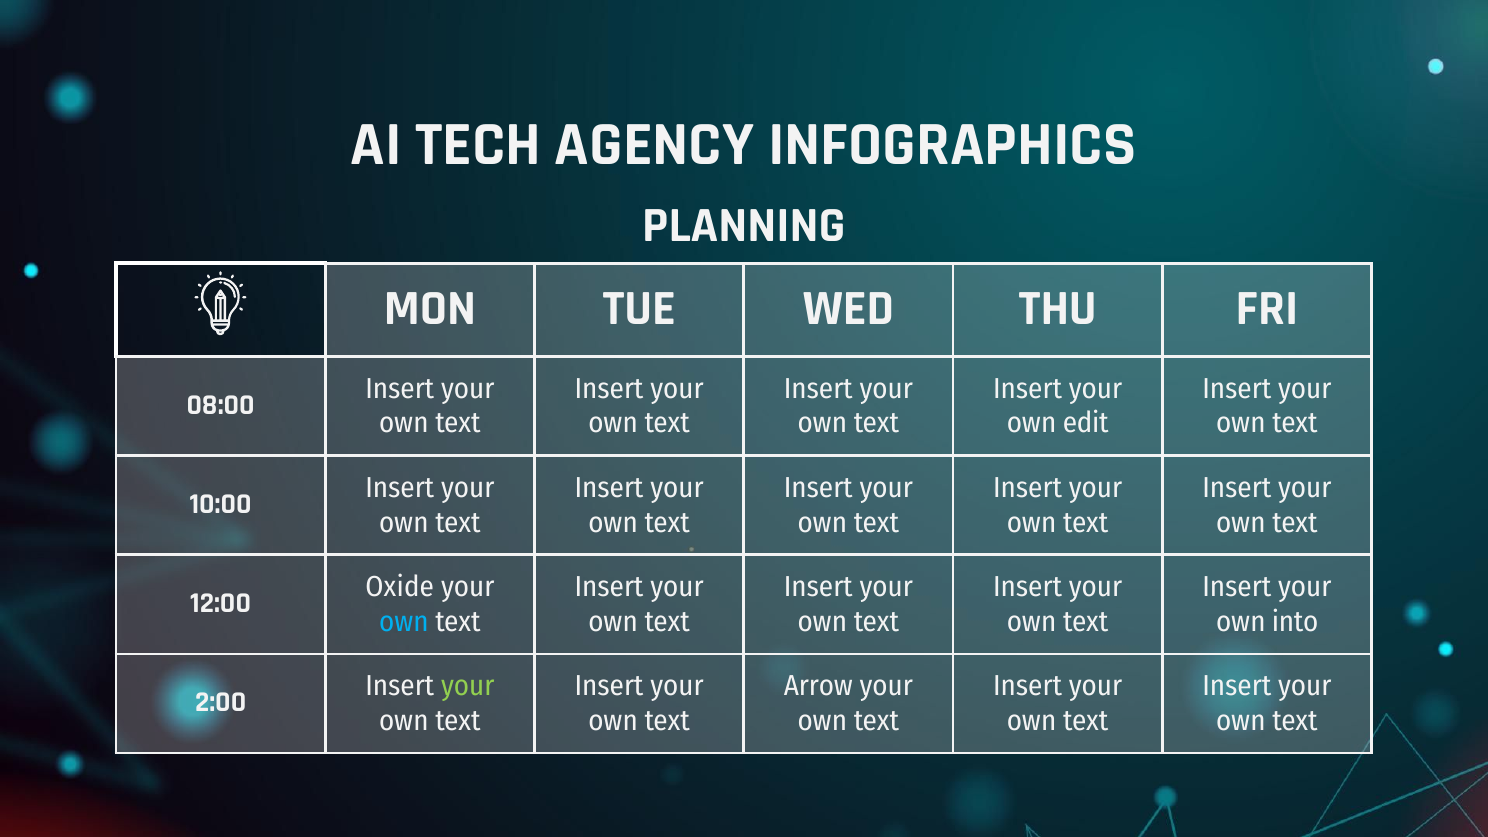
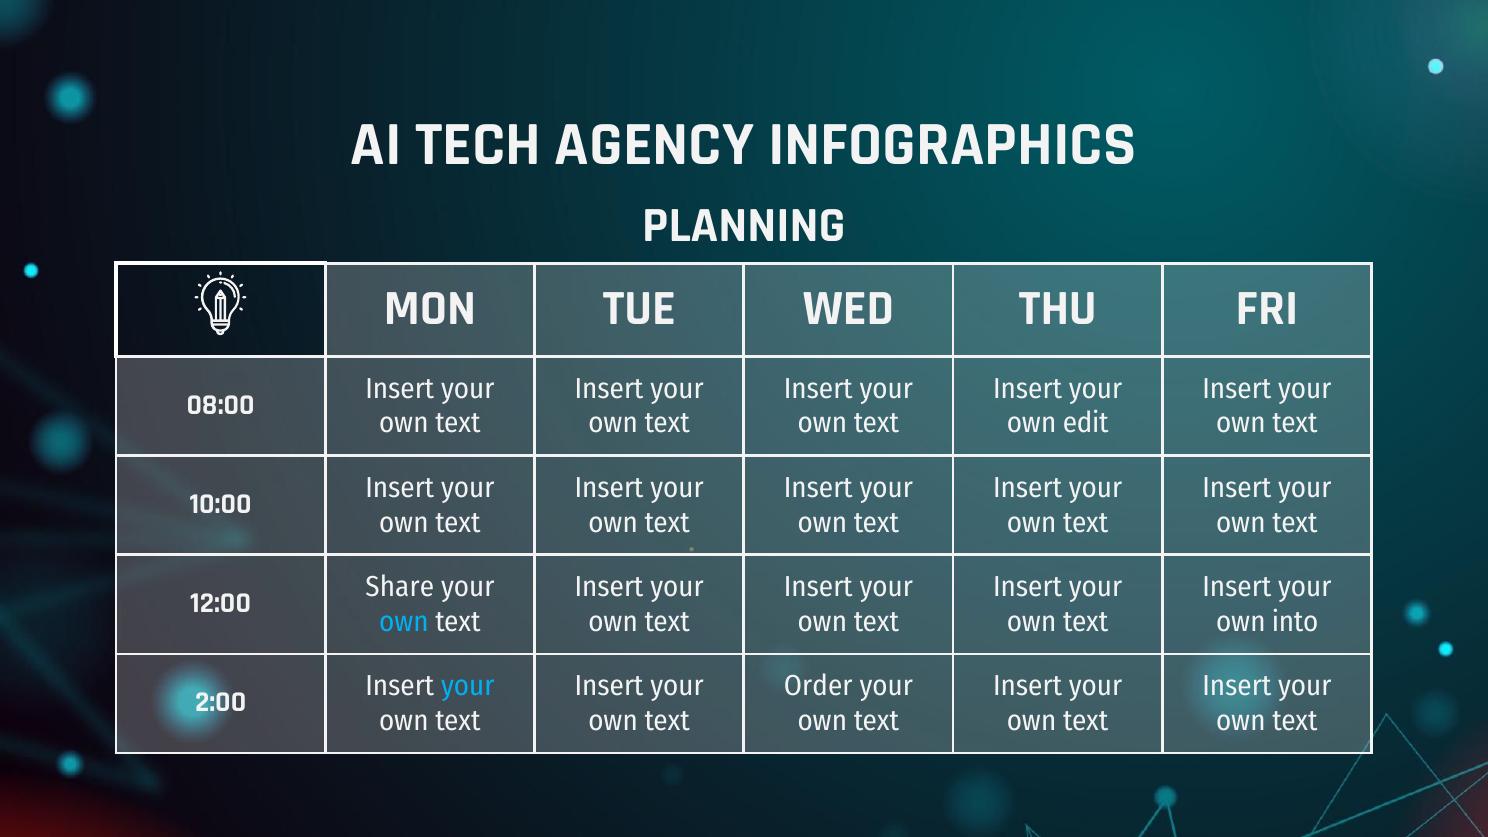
Oxide: Oxide -> Share (400, 587)
your colour: light green -> light blue (468, 686)
Arrow: Arrow -> Order (818, 686)
